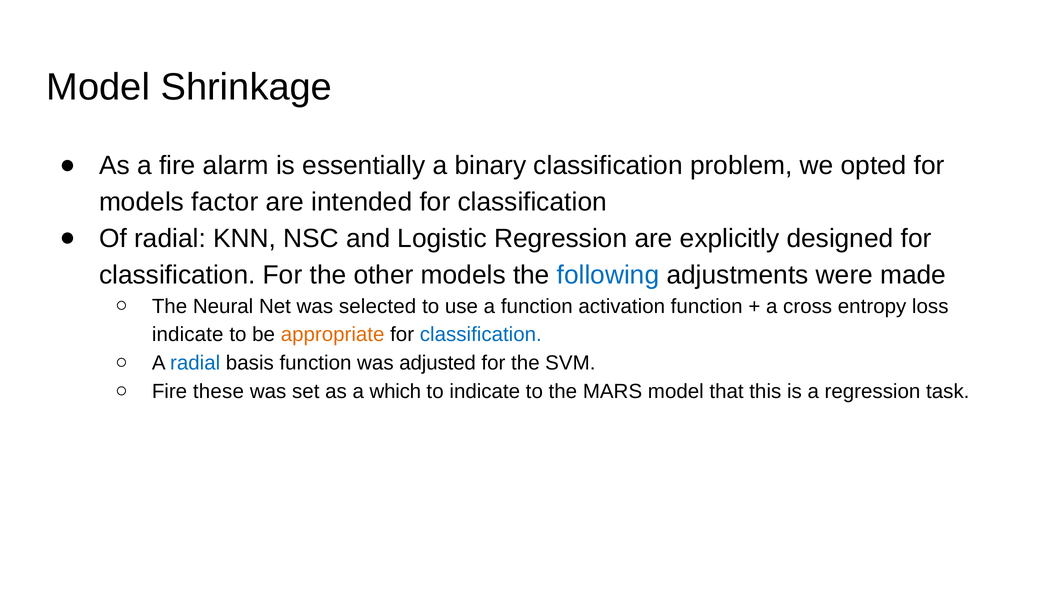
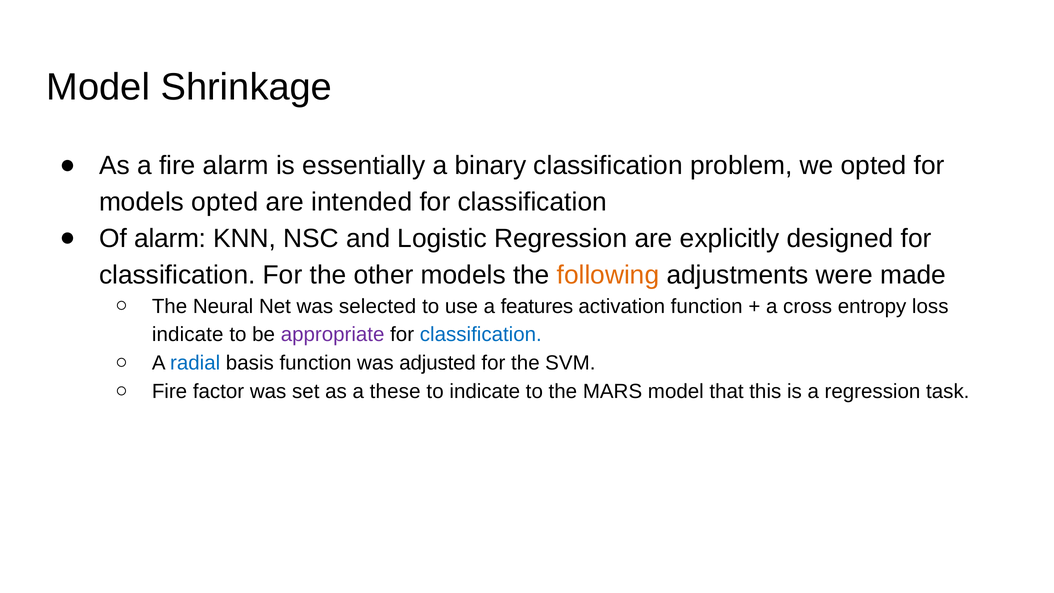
models factor: factor -> opted (225, 202)
Of radial: radial -> alarm (170, 238)
following colour: blue -> orange (608, 275)
a function: function -> features (537, 306)
appropriate colour: orange -> purple (333, 335)
these: these -> factor (219, 391)
which: which -> these (395, 391)
